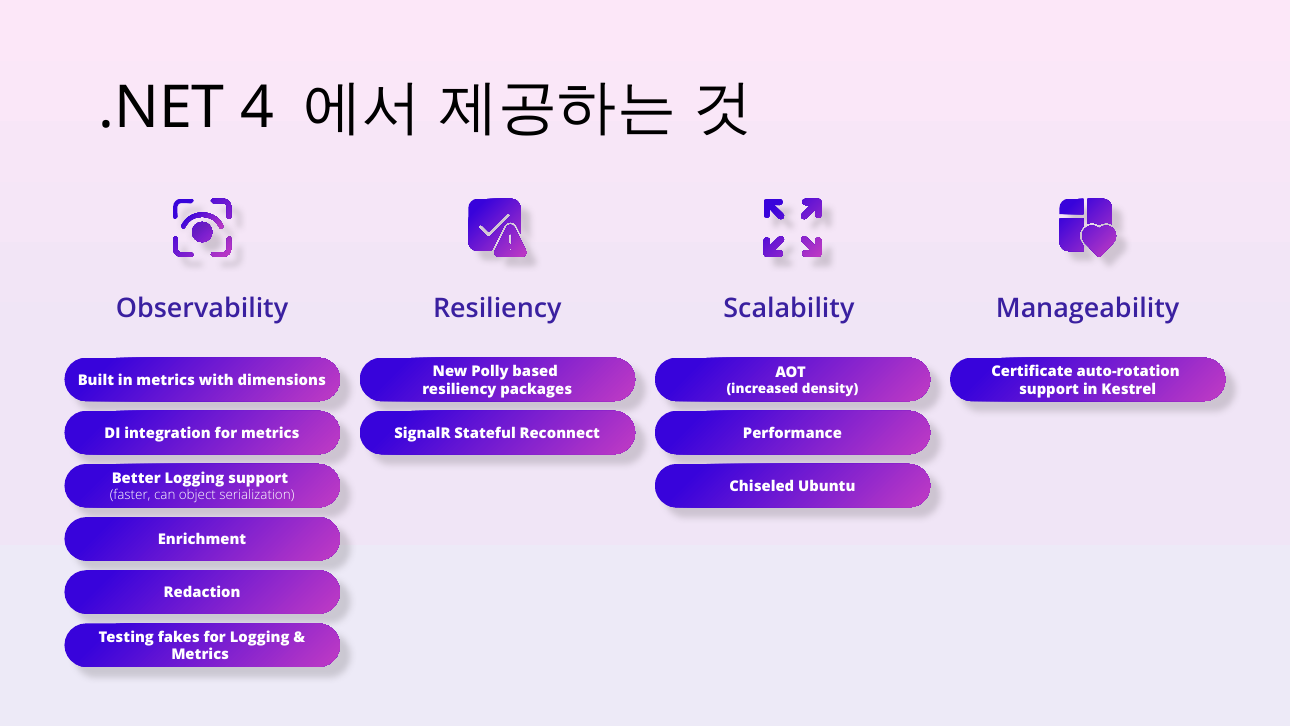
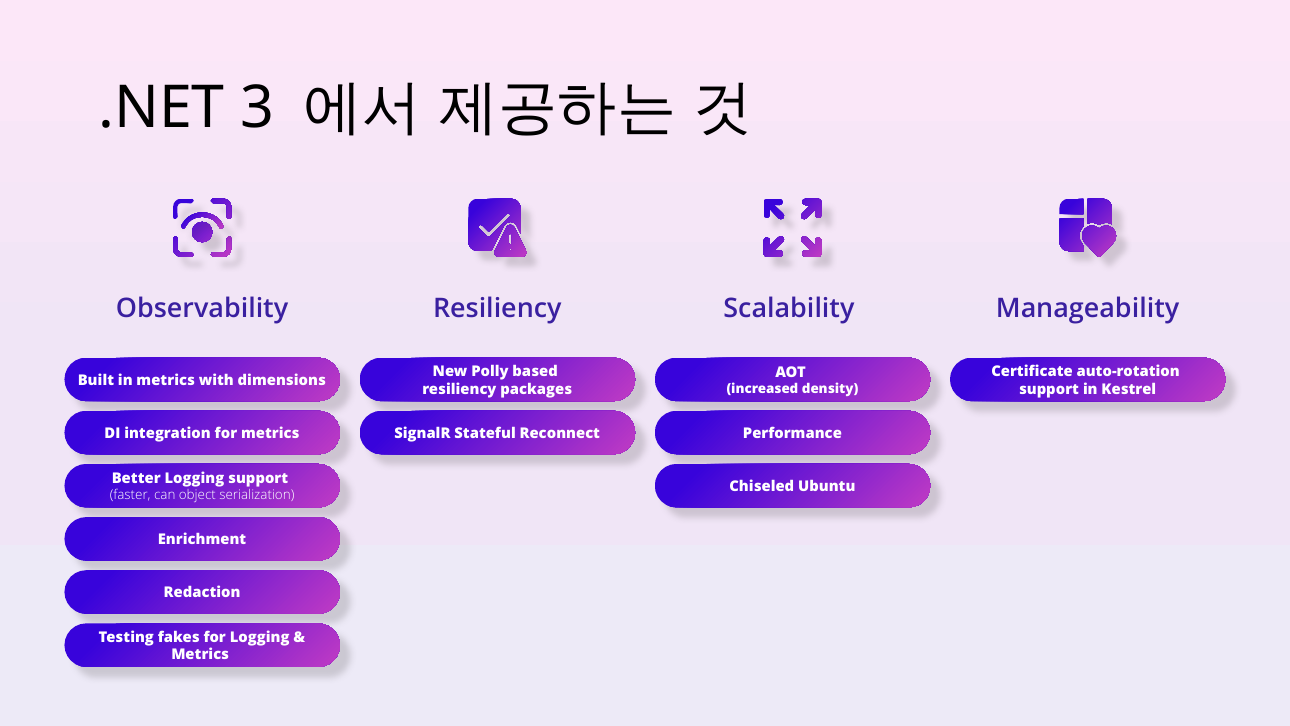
4: 4 -> 3 (257, 108)
